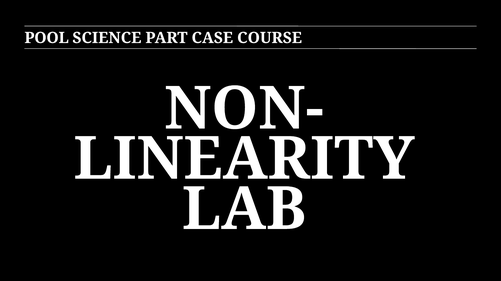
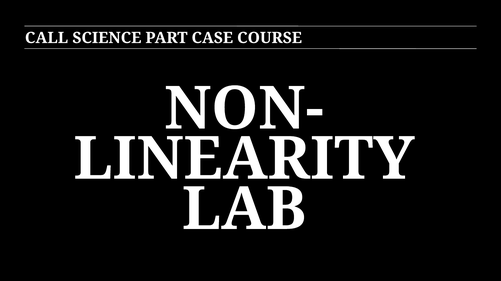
POOL: POOL -> CALL (46, 38)
